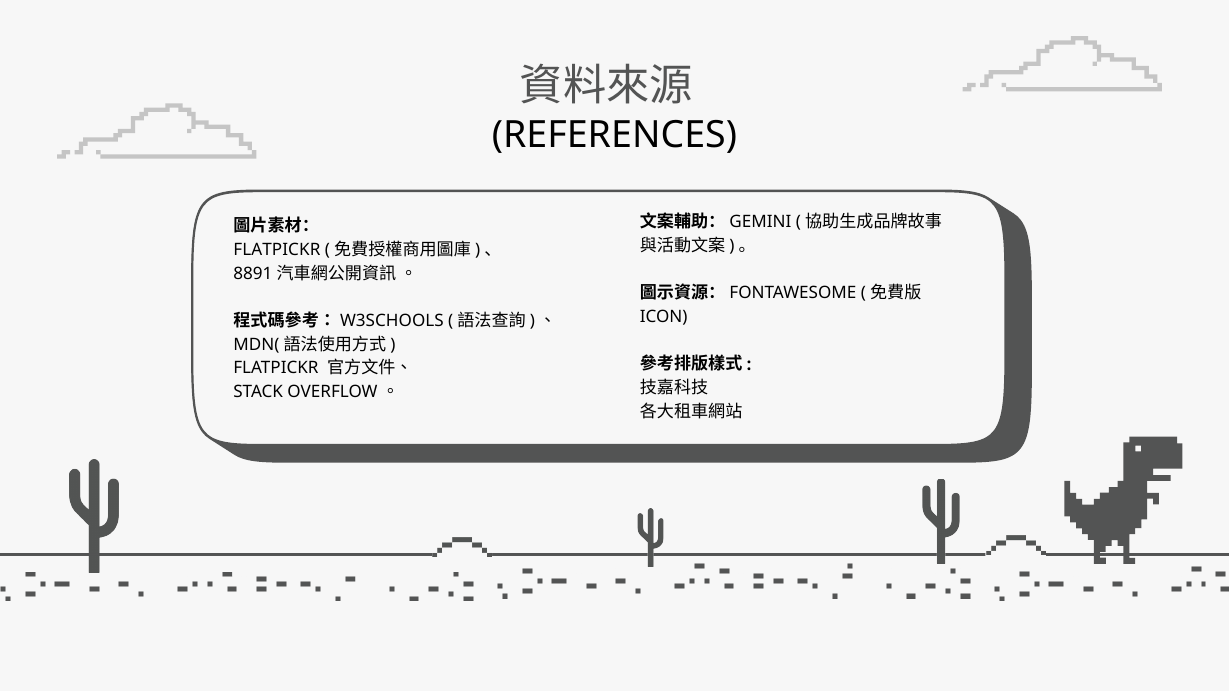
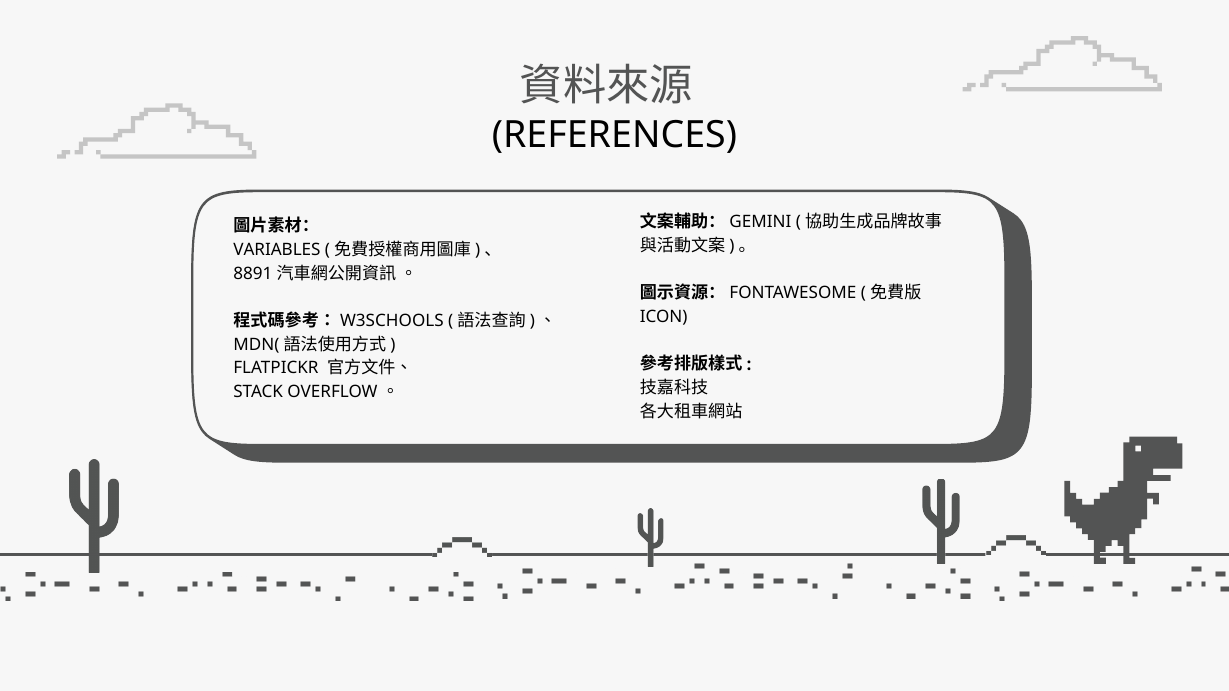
FLATPICKR: FLATPICKR -> VARIABLES (277, 250)
